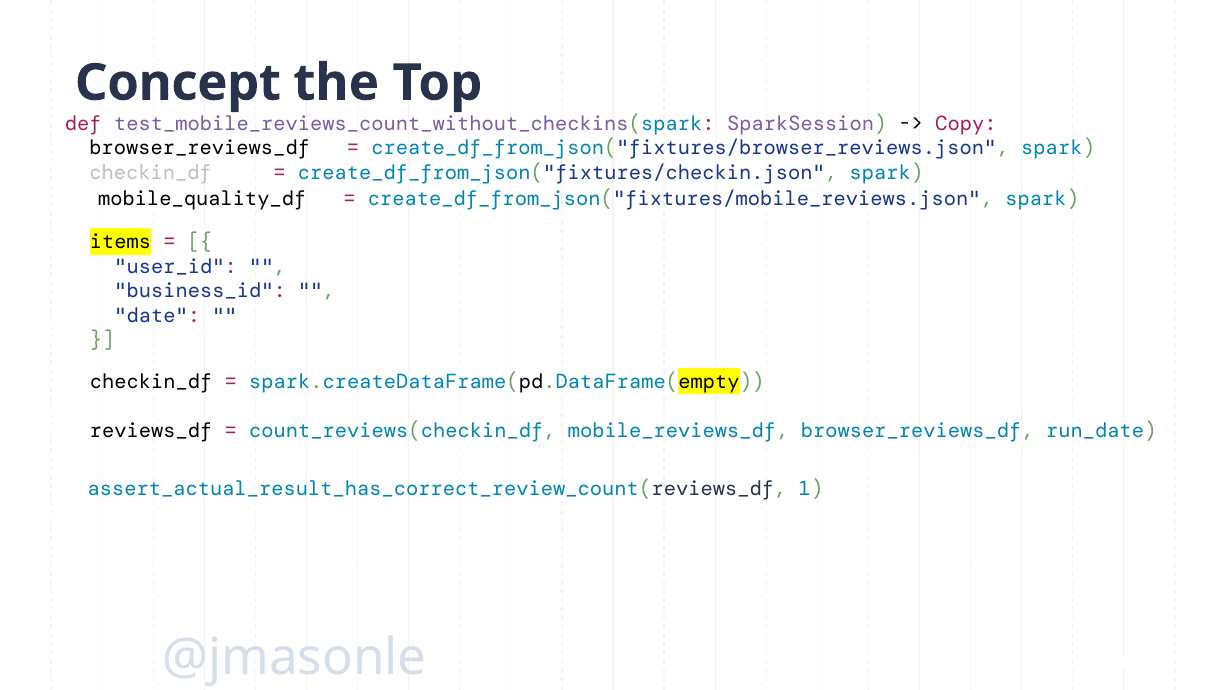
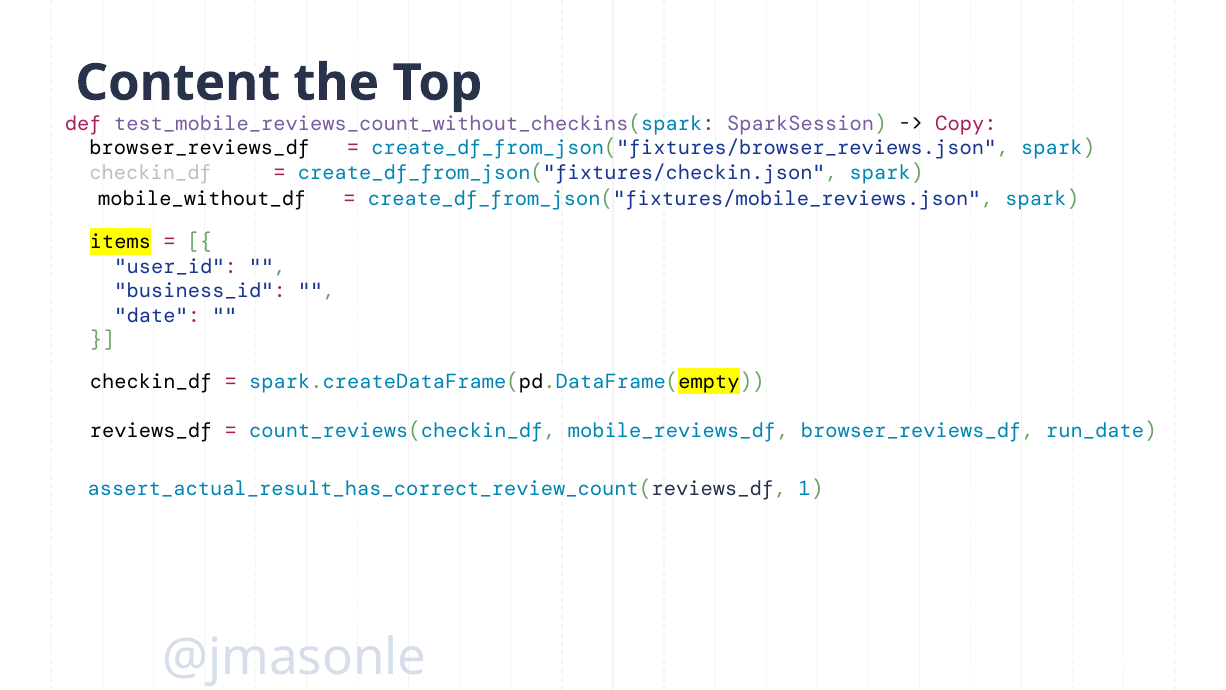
Concept: Concept -> Content (178, 83)
mobile_quality_df: mobile_quality_df -> mobile_without_df (202, 199)
